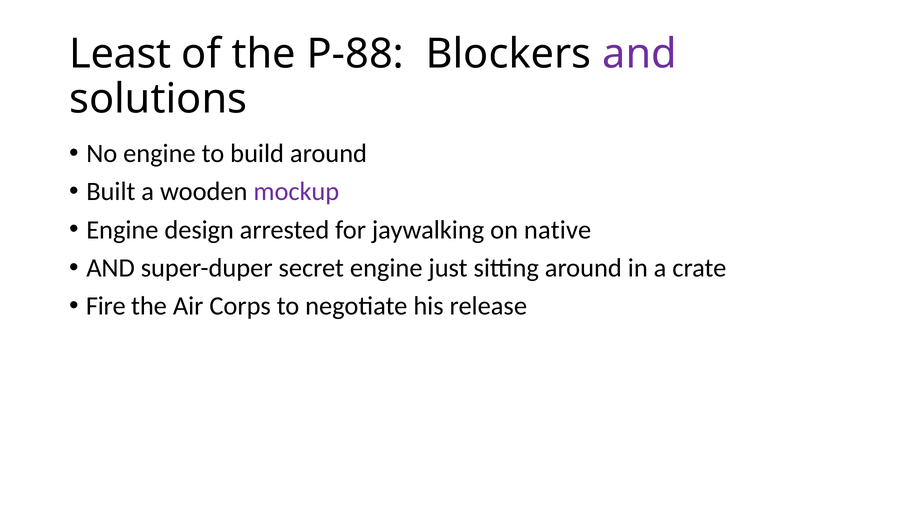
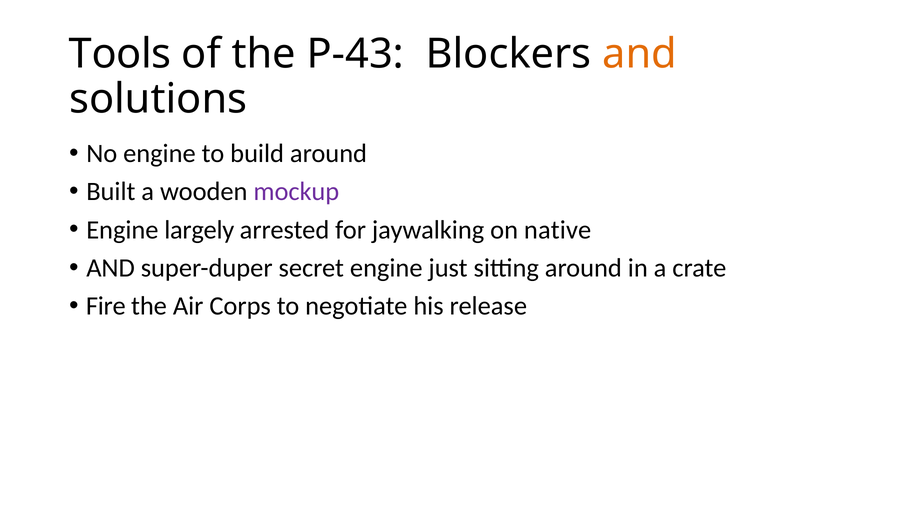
Least: Least -> Tools (120, 54)
P-88: P-88 -> P-43 (355, 54)
and colour: purple -> orange (640, 54)
design: design -> largely (199, 230)
